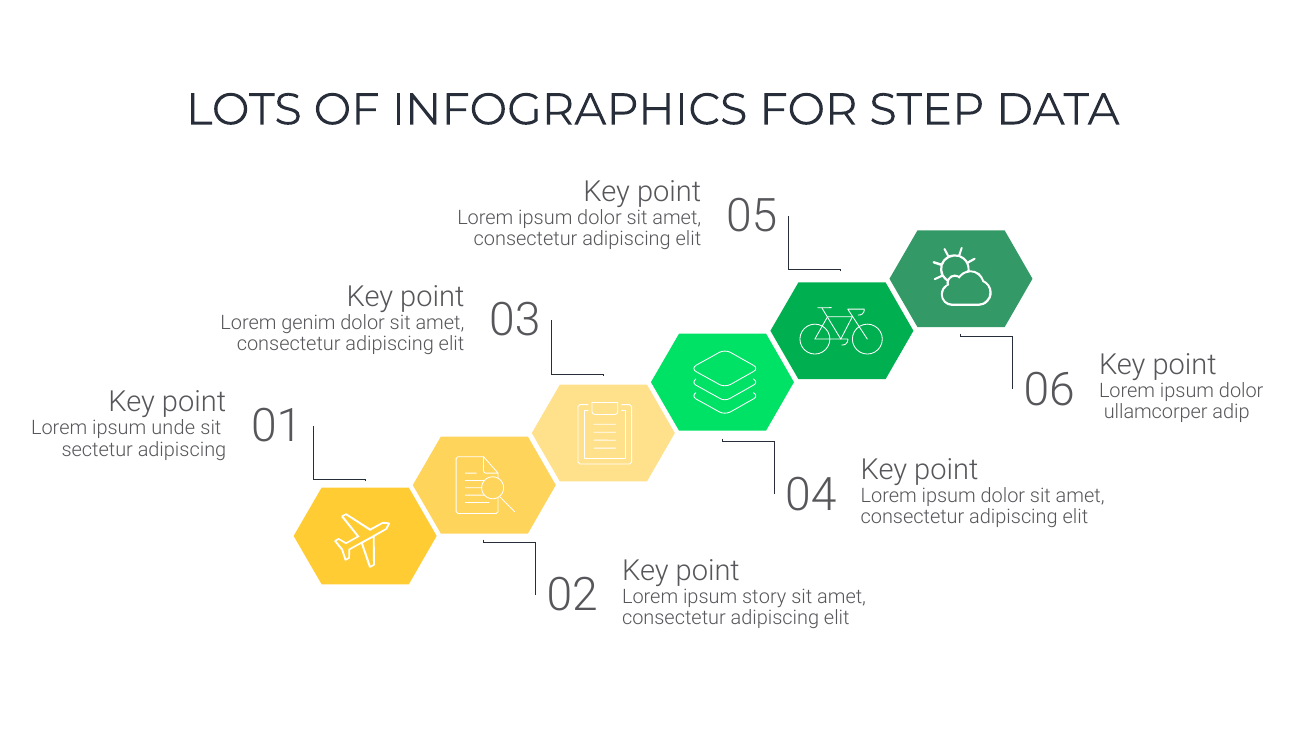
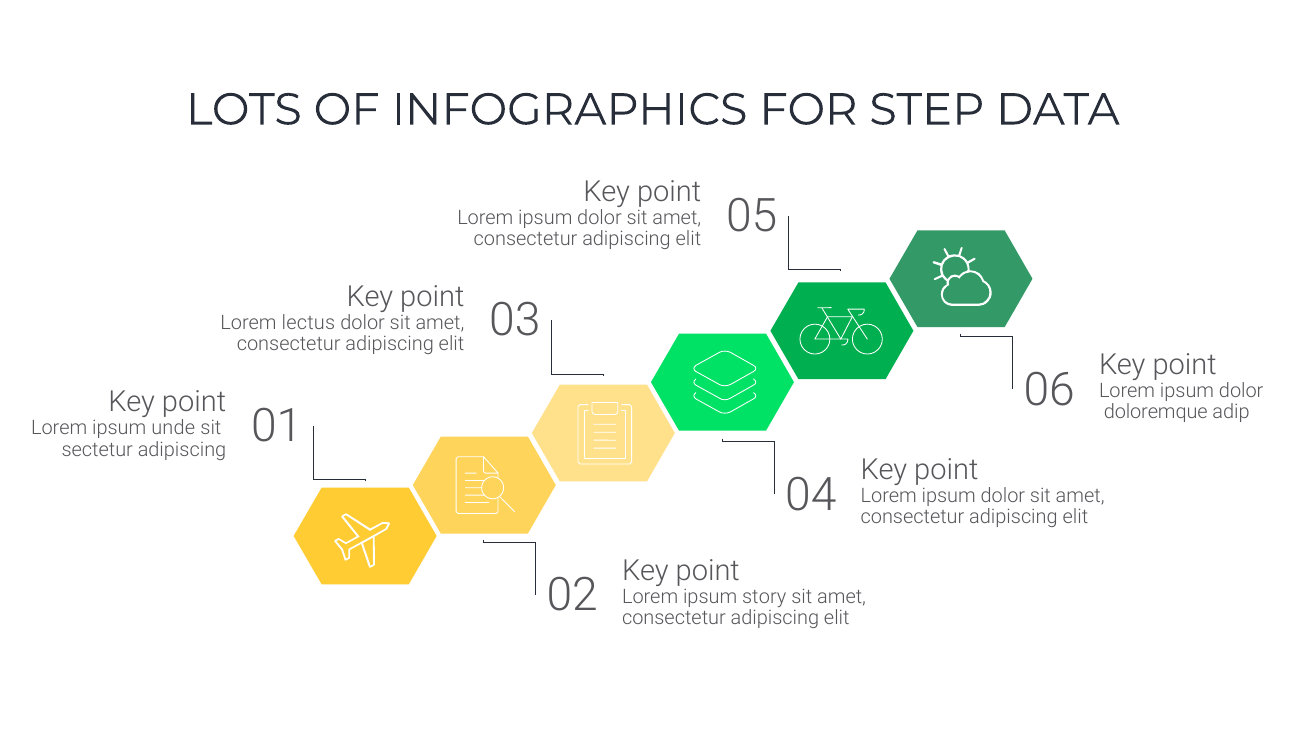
genim: genim -> lectus (308, 323)
ullamcorper: ullamcorper -> doloremque (1156, 412)
